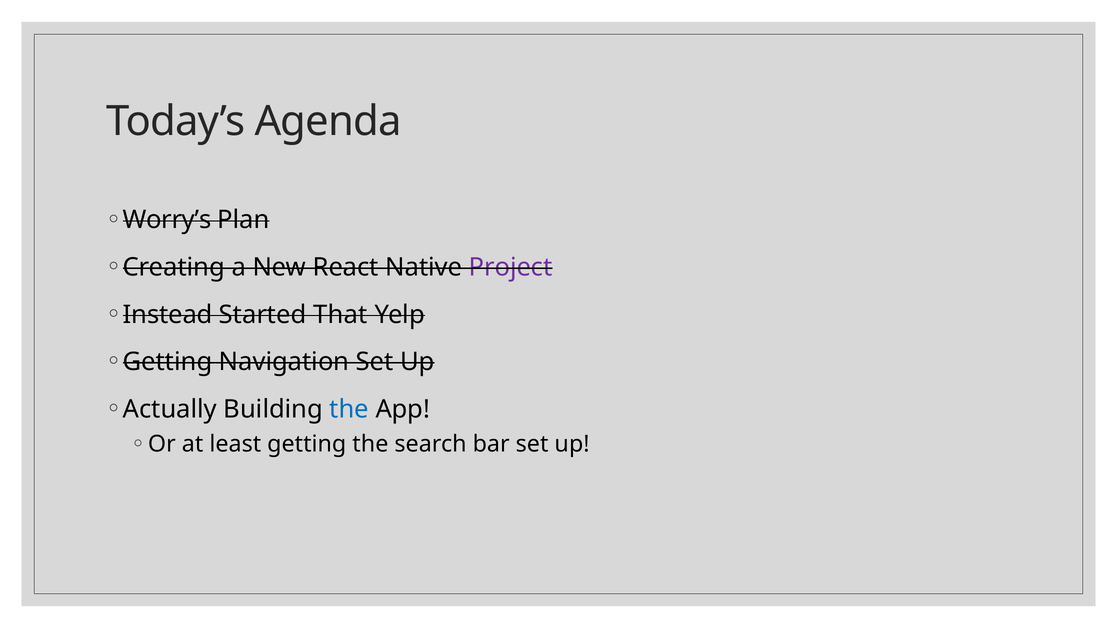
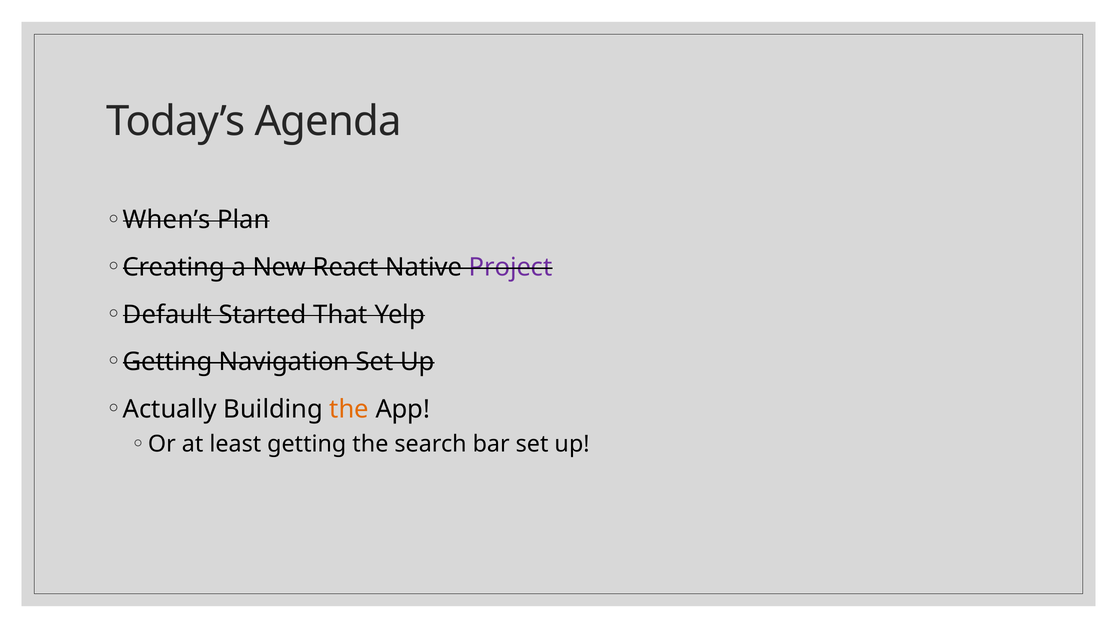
Worry’s: Worry’s -> When’s (167, 220)
Instead: Instead -> Default (167, 315)
the colour: blue -> orange (349, 409)
